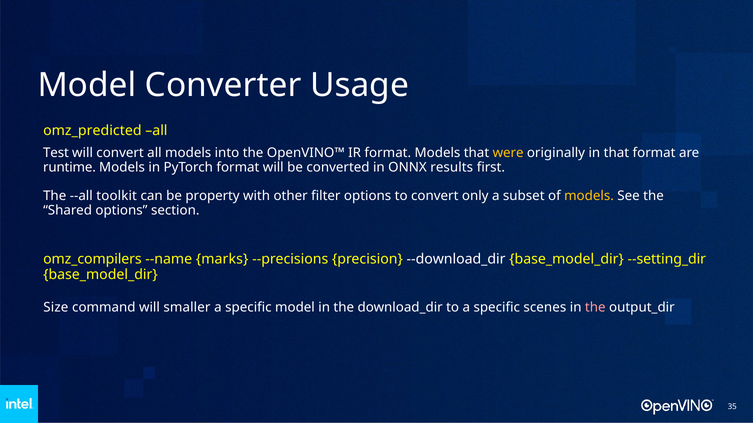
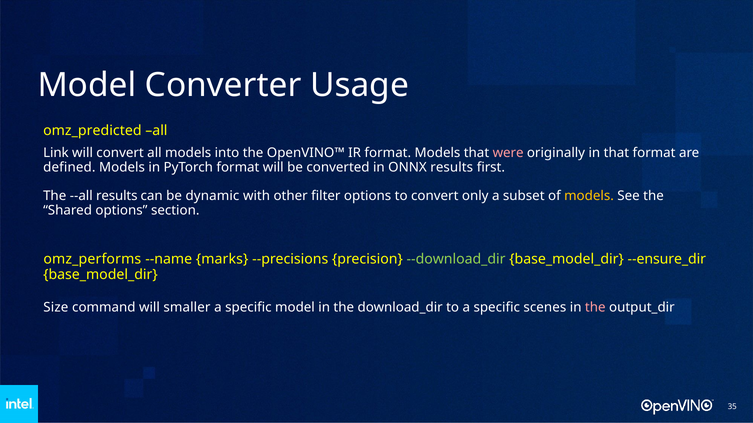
Test: Test -> Link (56, 153)
were colour: yellow -> pink (508, 153)
runtime: runtime -> defined (69, 167)
--all toolkit: toolkit -> results (117, 196)
property: property -> dynamic (212, 196)
omz_compilers: omz_compilers -> omz_performs (92, 260)
--download_dir colour: white -> light green (456, 260)
--setting_dir: --setting_dir -> --ensure_dir (667, 260)
